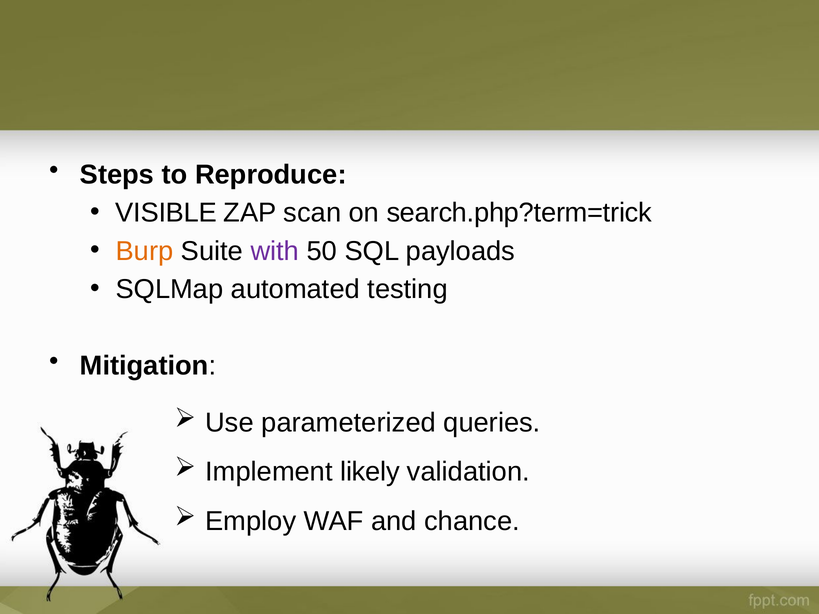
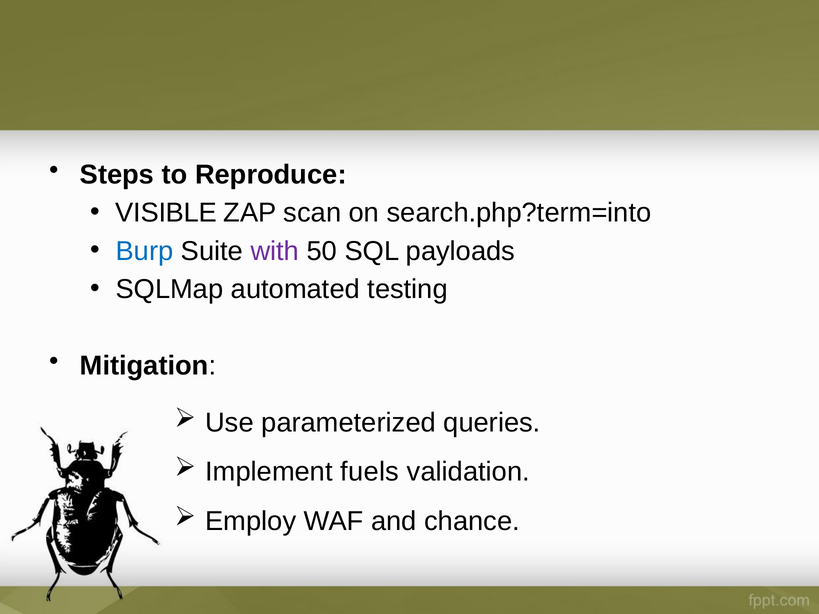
search.php?term=trick: search.php?term=trick -> search.php?term=into (519, 213)
Burp colour: orange -> blue (145, 251)
likely: likely -> fuels (370, 472)
